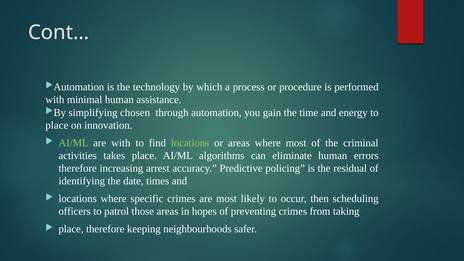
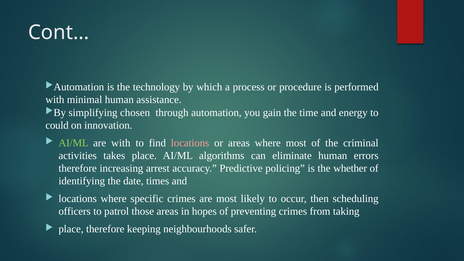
place: place -> could (57, 125)
locations colour: light green -> pink (190, 143)
residual: residual -> whether (350, 168)
